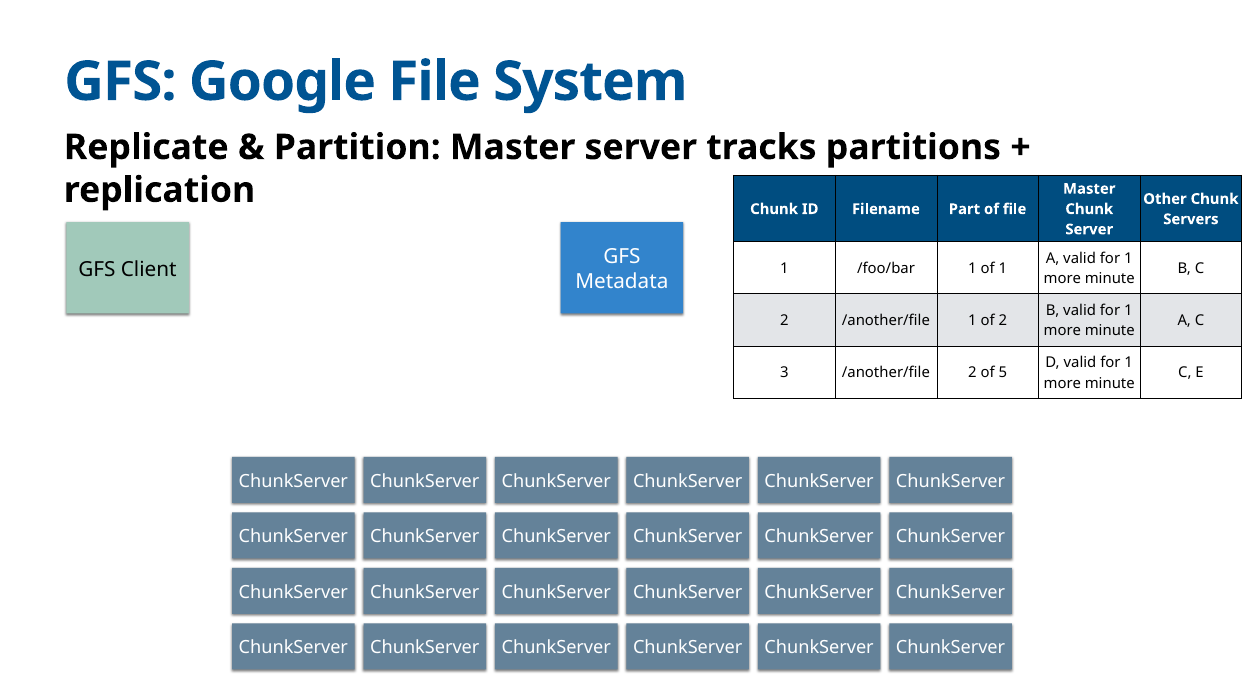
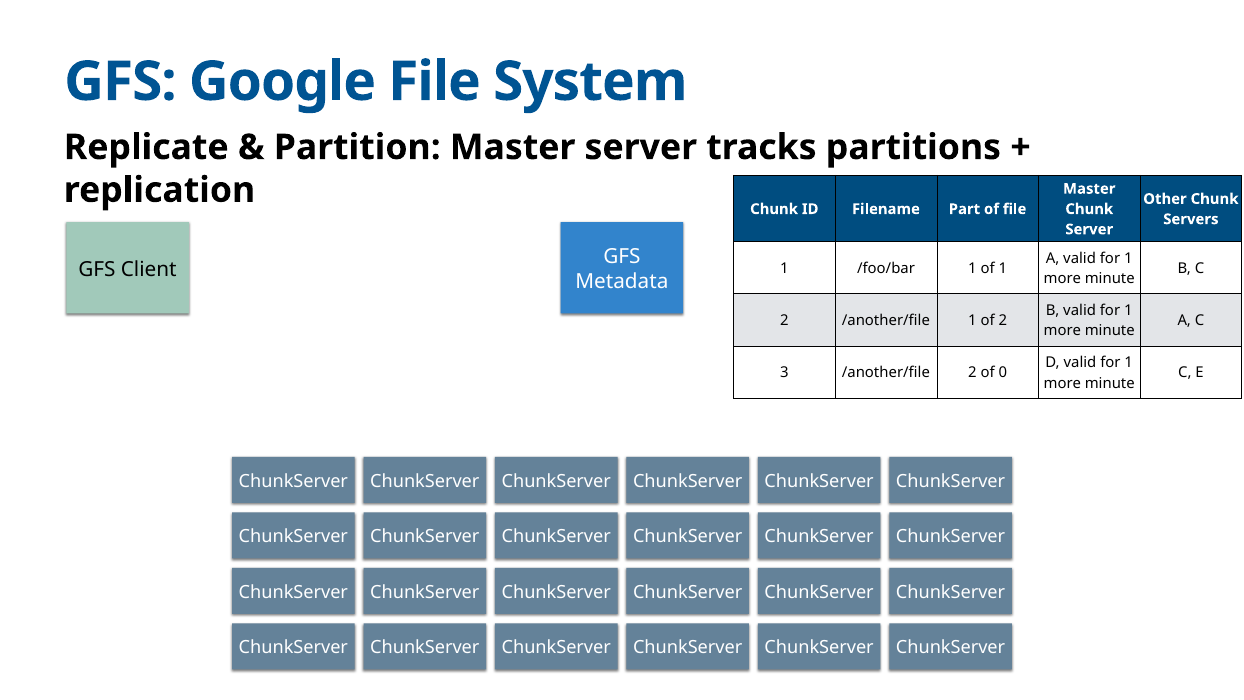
5: 5 -> 0 (1003, 373)
